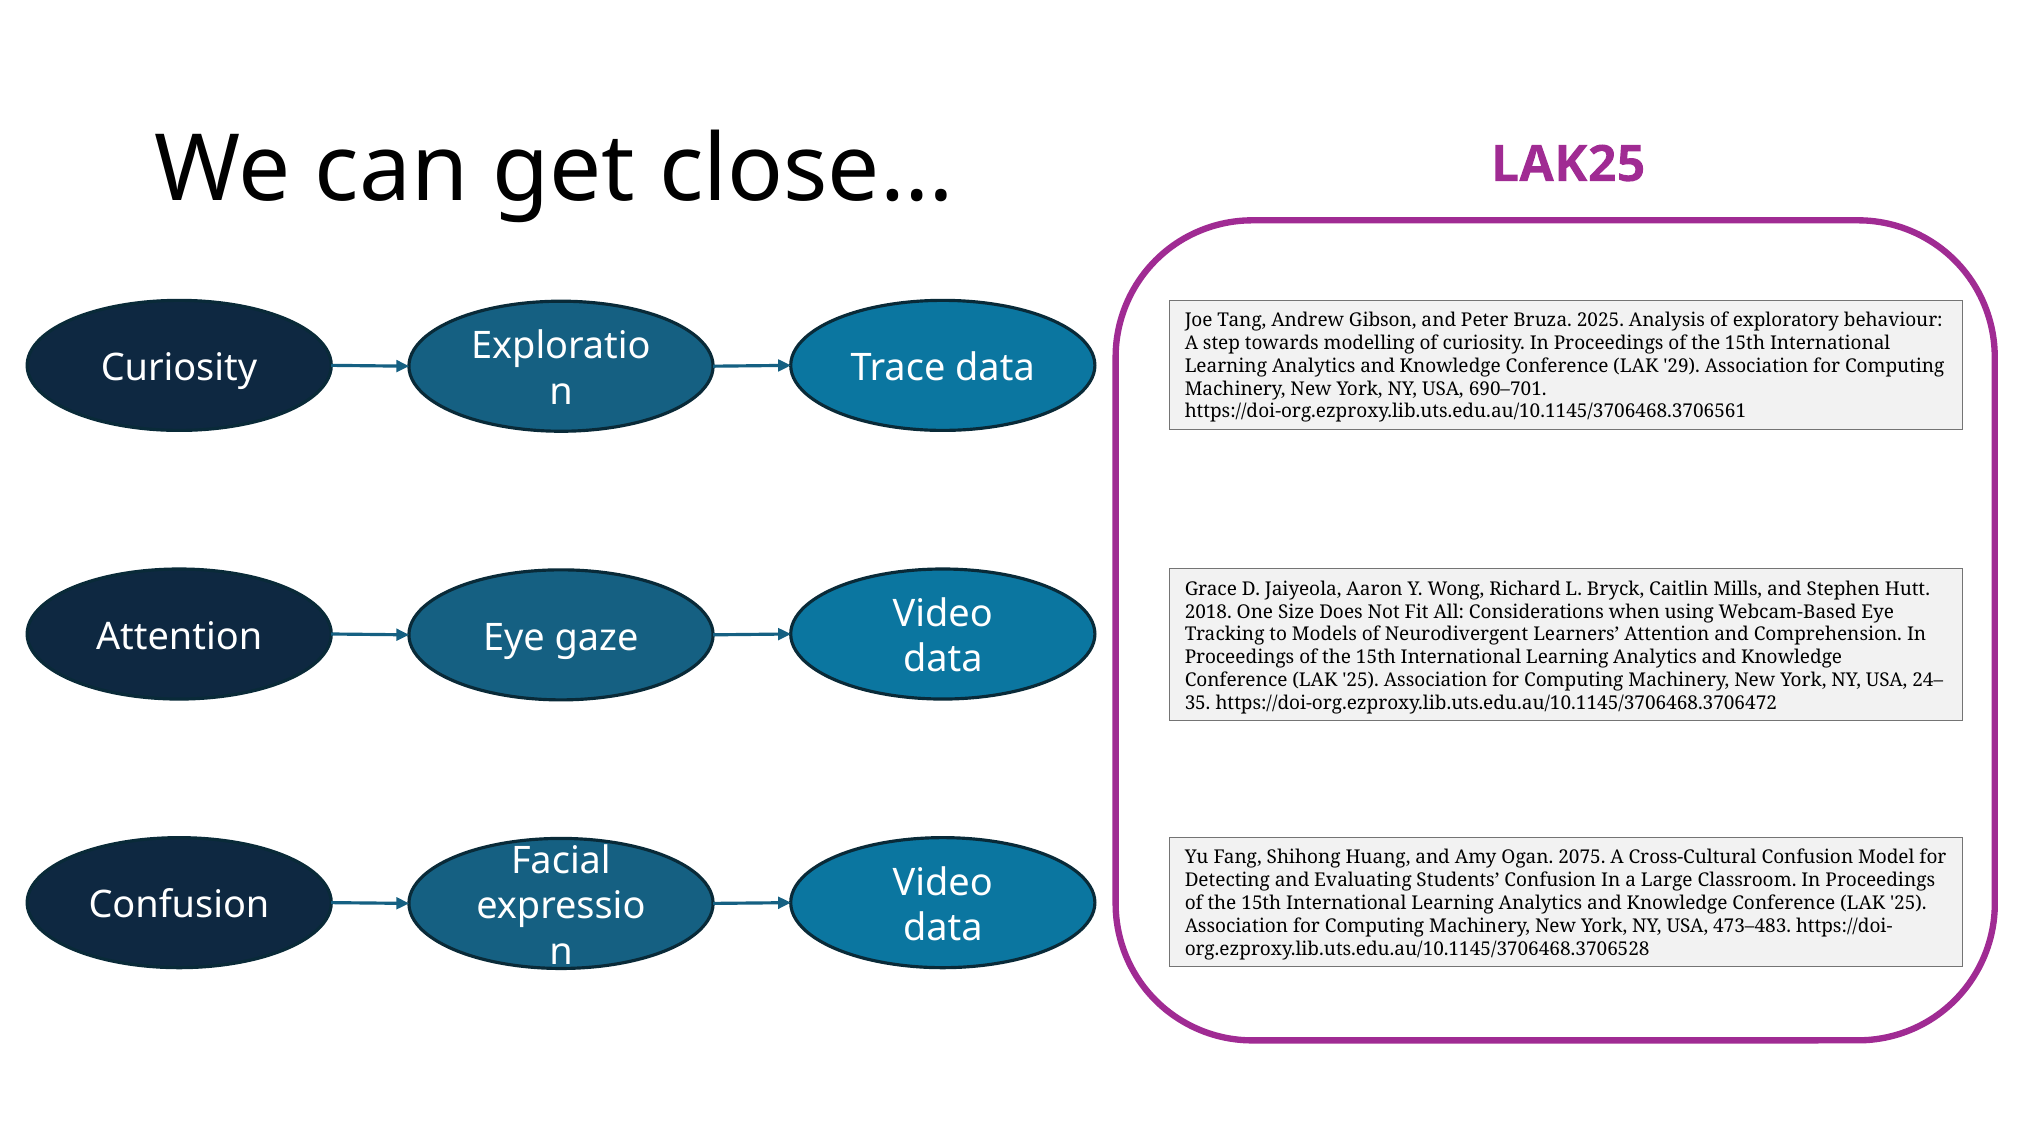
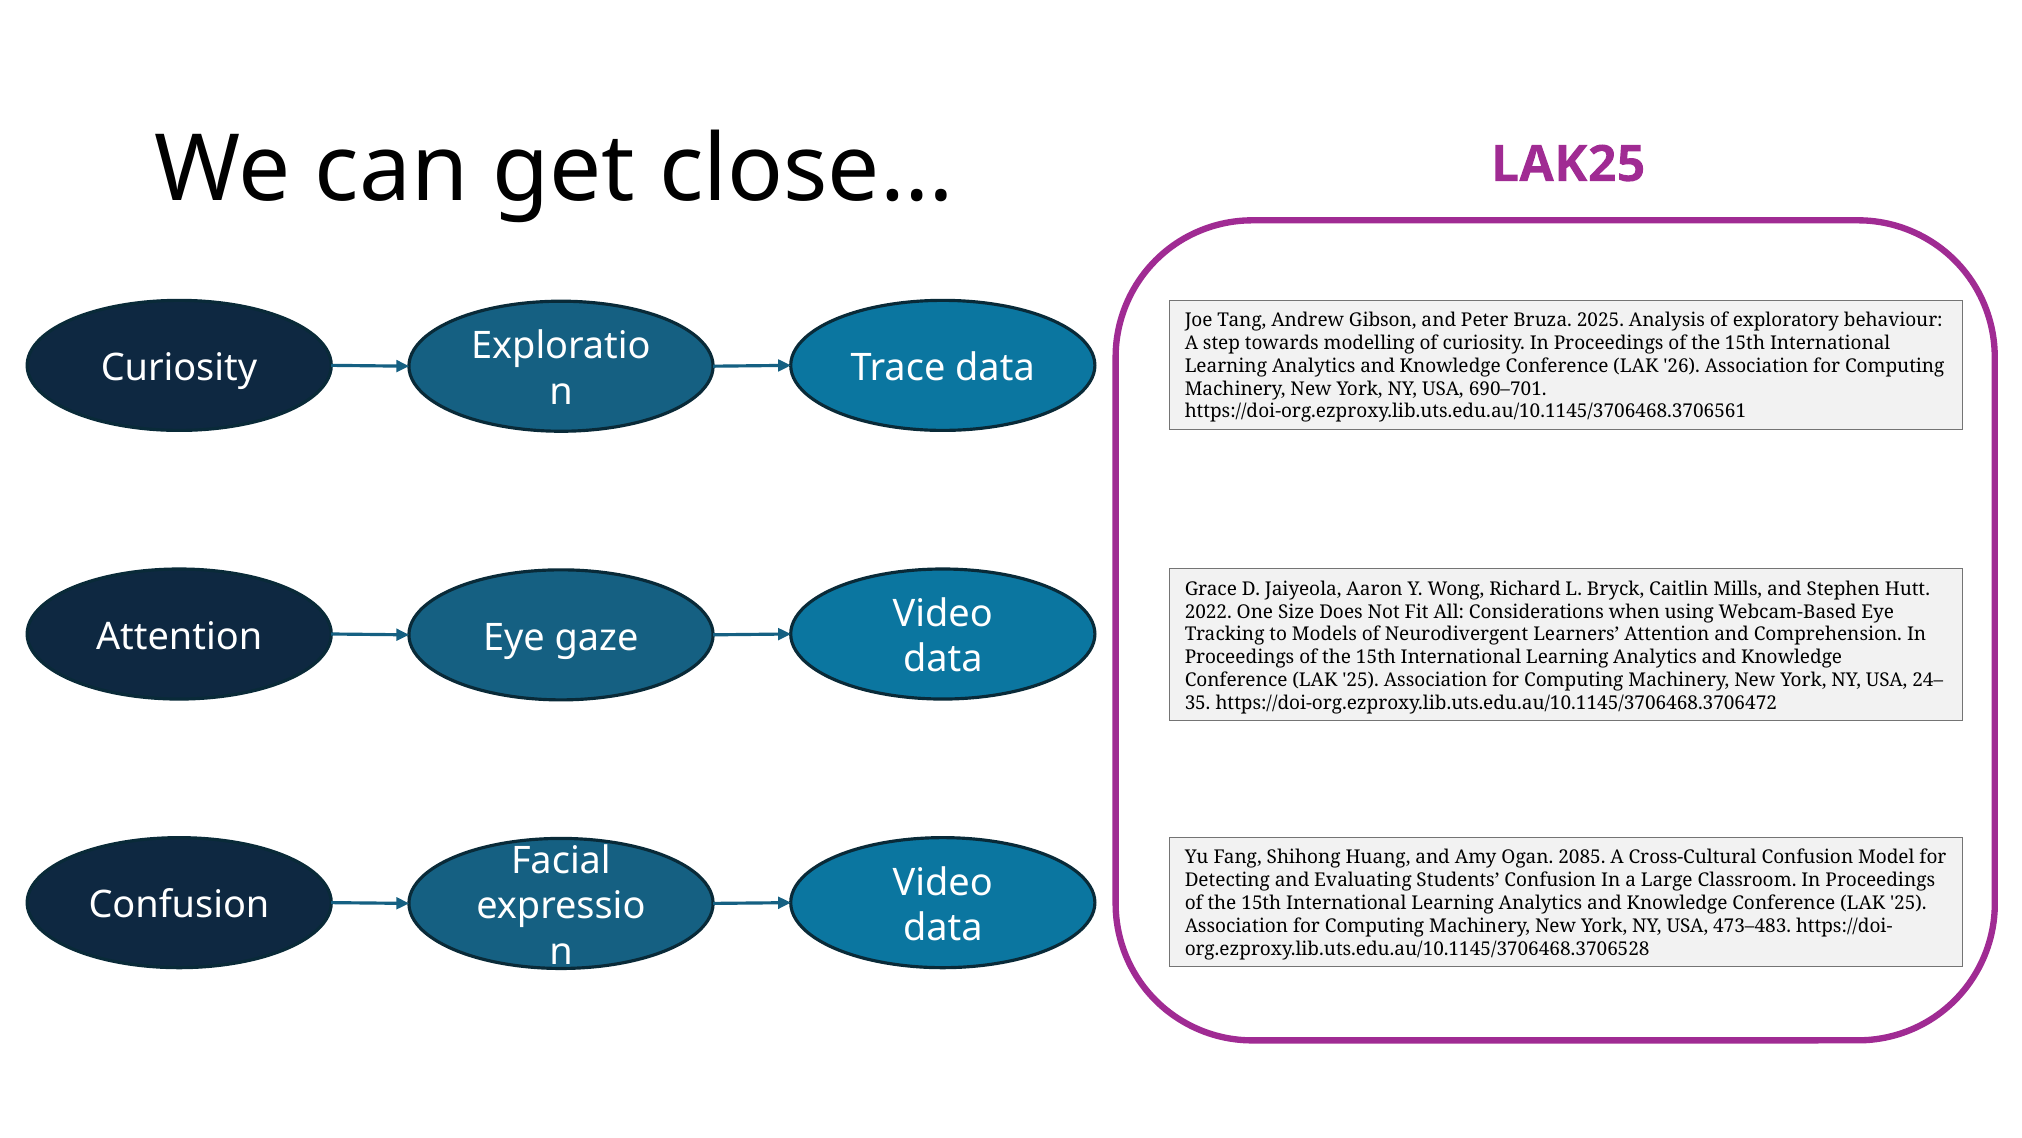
29: 29 -> 26 (1682, 366)
2018: 2018 -> 2022 (1208, 611)
2075: 2075 -> 2085 (1582, 857)
